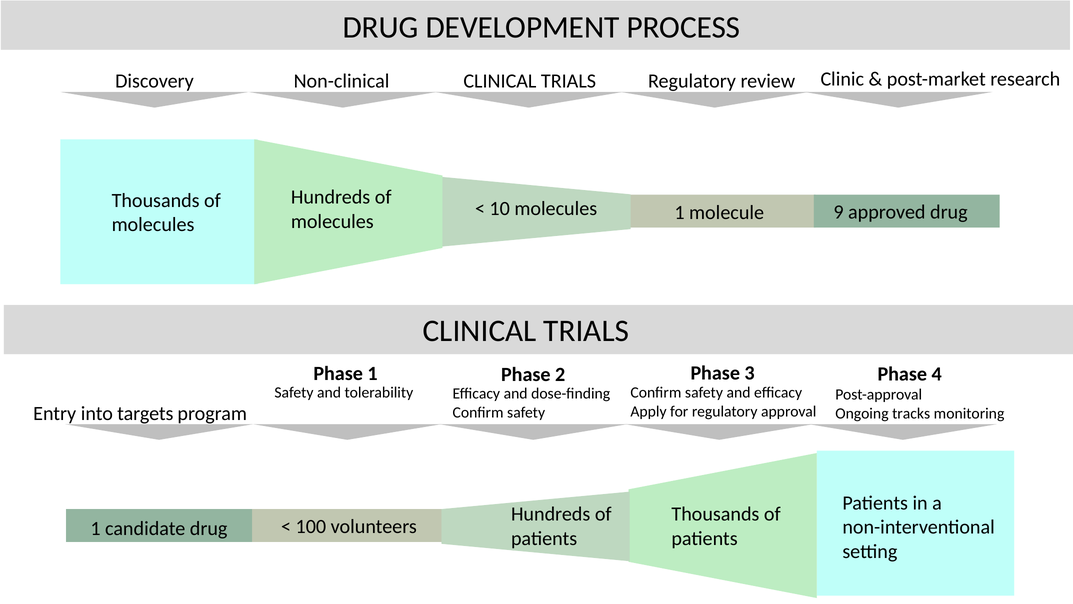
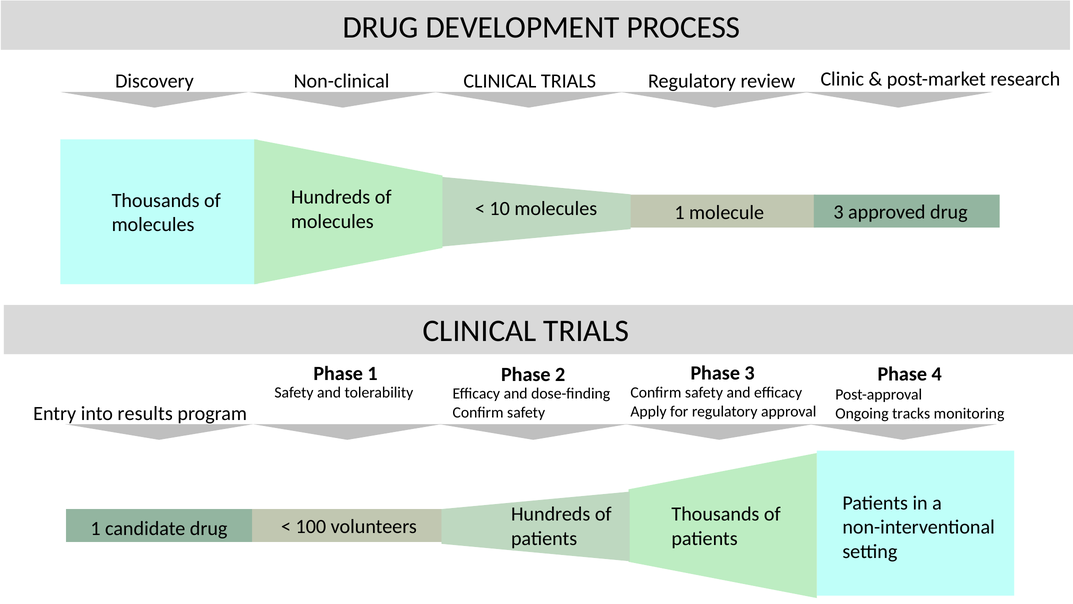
molecule 9: 9 -> 3 (839, 212)
targets: targets -> results (145, 413)
